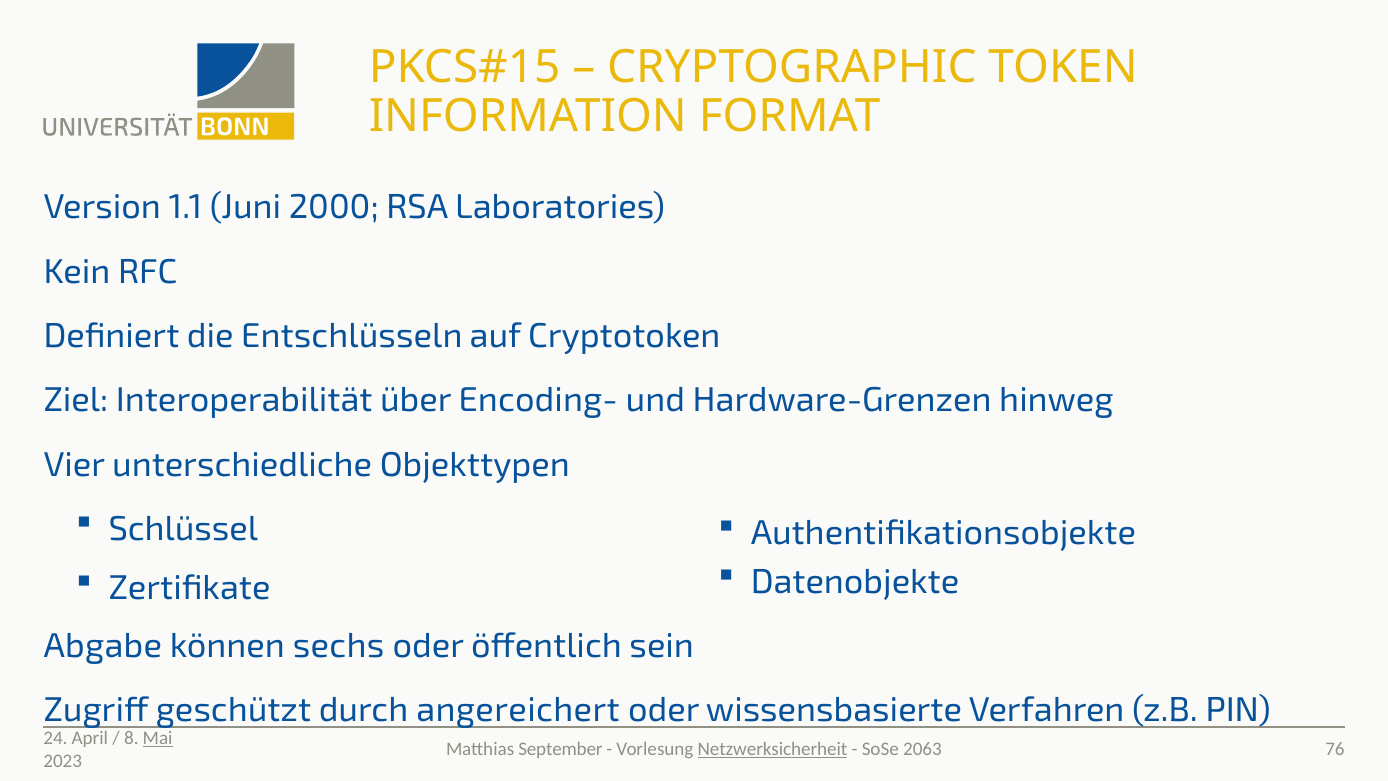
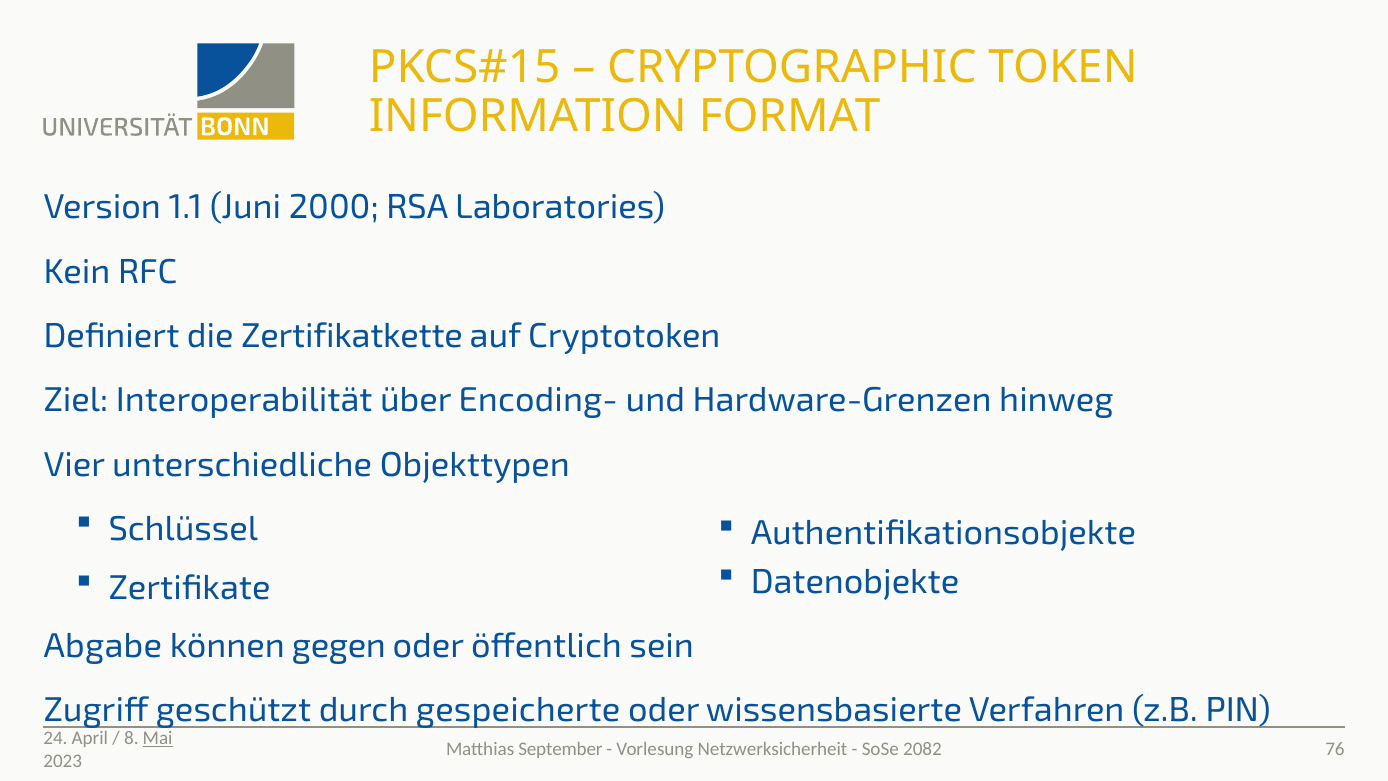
Entschlüsseln: Entschlüsseln -> Zertifikatkette (352, 336)
sechs: sechs -> gegen (339, 646)
angereichert: angereichert -> gespeicherte (518, 710)
Netzwerksicherheit underline: present -> none (773, 749)
2063: 2063 -> 2082 (922, 749)
